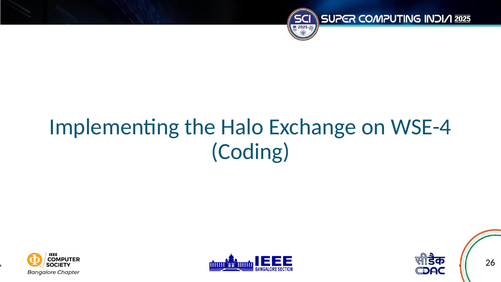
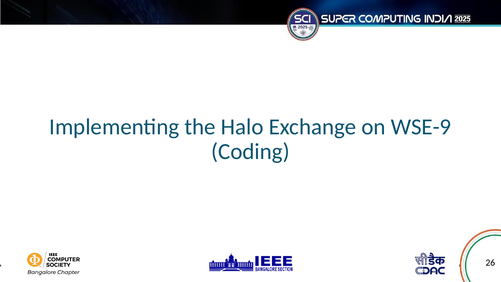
WSE-4: WSE-4 -> WSE-9 (421, 127)
